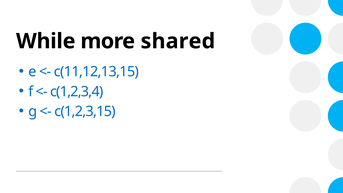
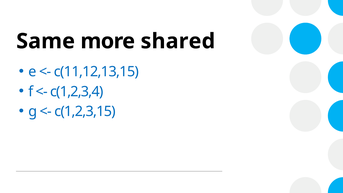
While: While -> Same (46, 41)
